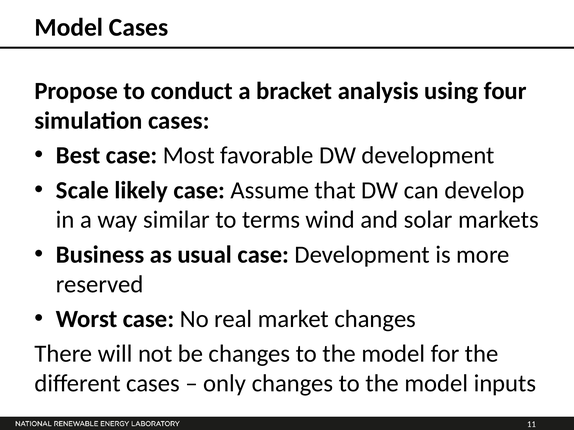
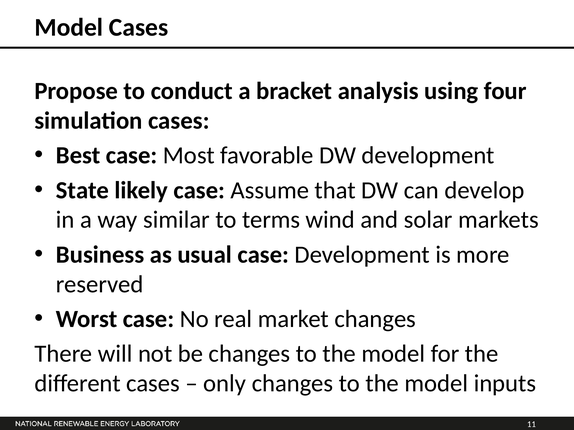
Scale: Scale -> State (82, 190)
